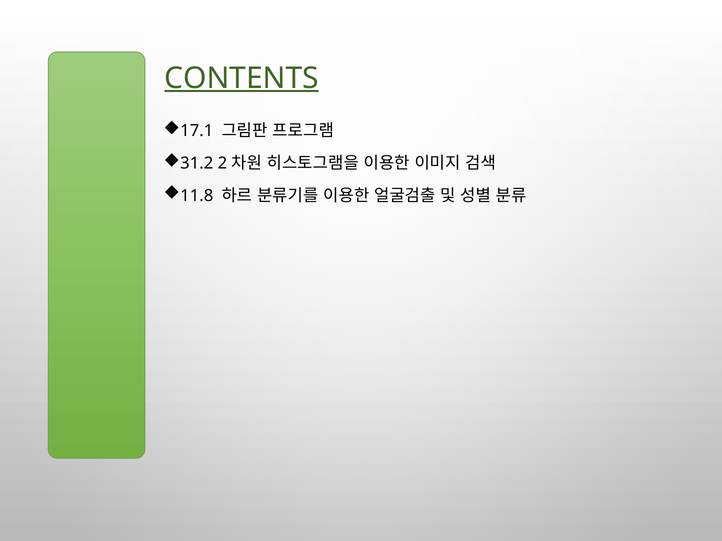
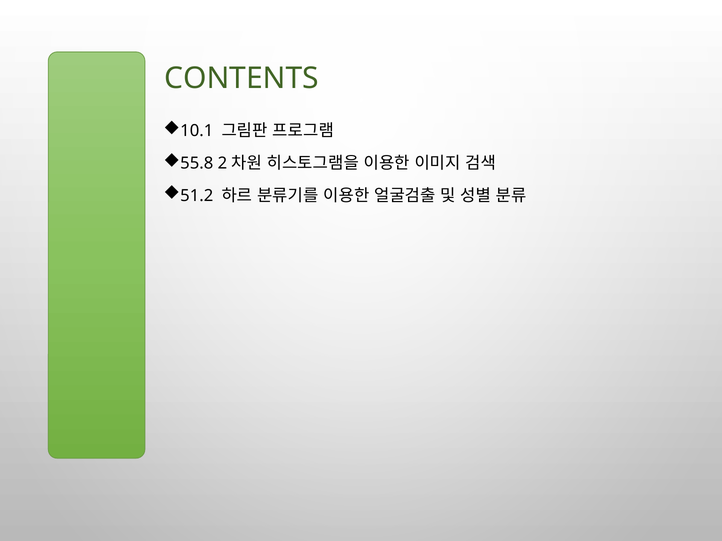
CONTENTS underline: present -> none (242, 78)
17.1: 17.1 -> 10.1 (197, 131)
31.2: 31.2 -> 55.8 (197, 163)
11.8: 11.8 -> 51.2 (197, 196)
